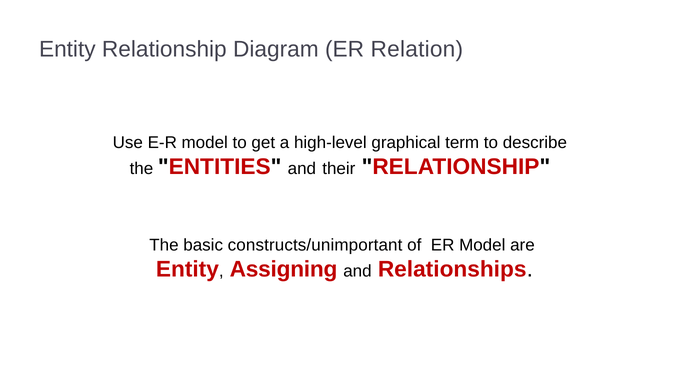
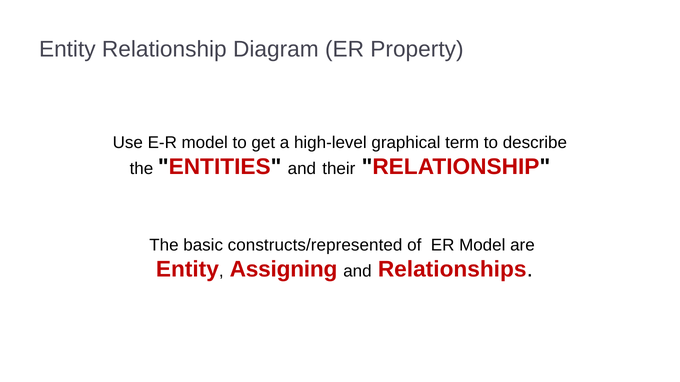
Relation: Relation -> Property (417, 49)
constructs/unimportant: constructs/unimportant -> constructs/represented (315, 246)
